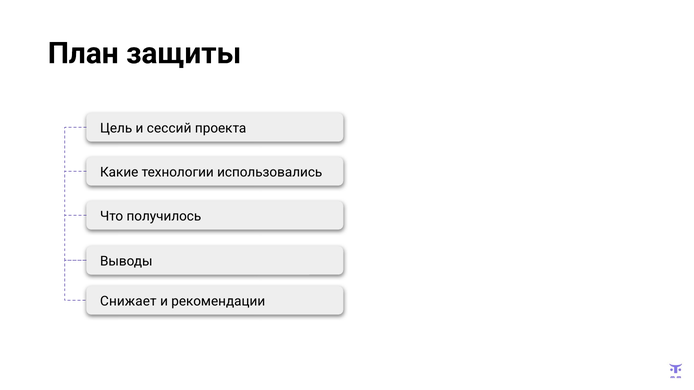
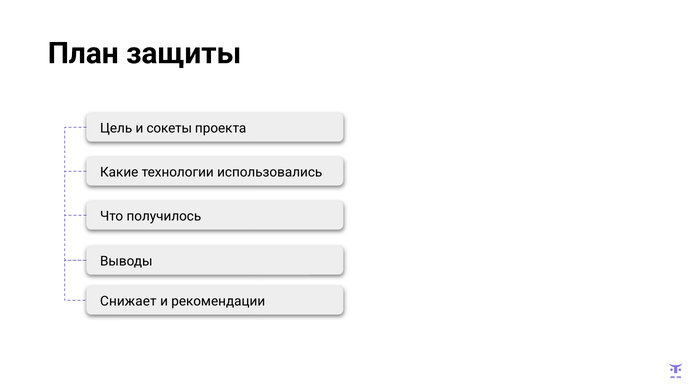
сессий: сессий -> сокеты (169, 128)
